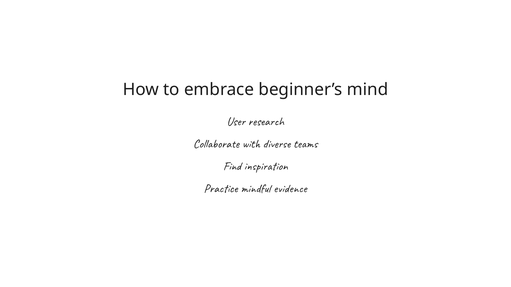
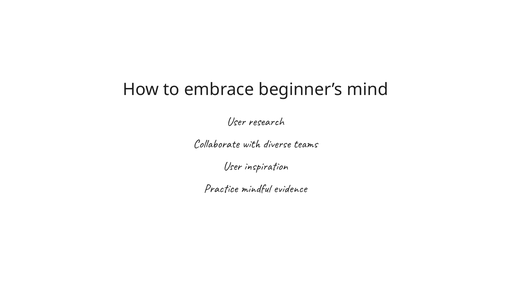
Find: Find -> User (232, 166)
